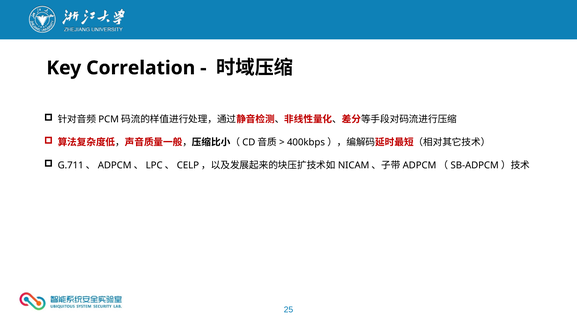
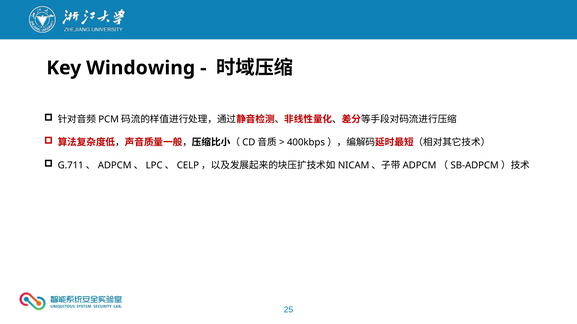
Correlation: Correlation -> Windowing (141, 68)
